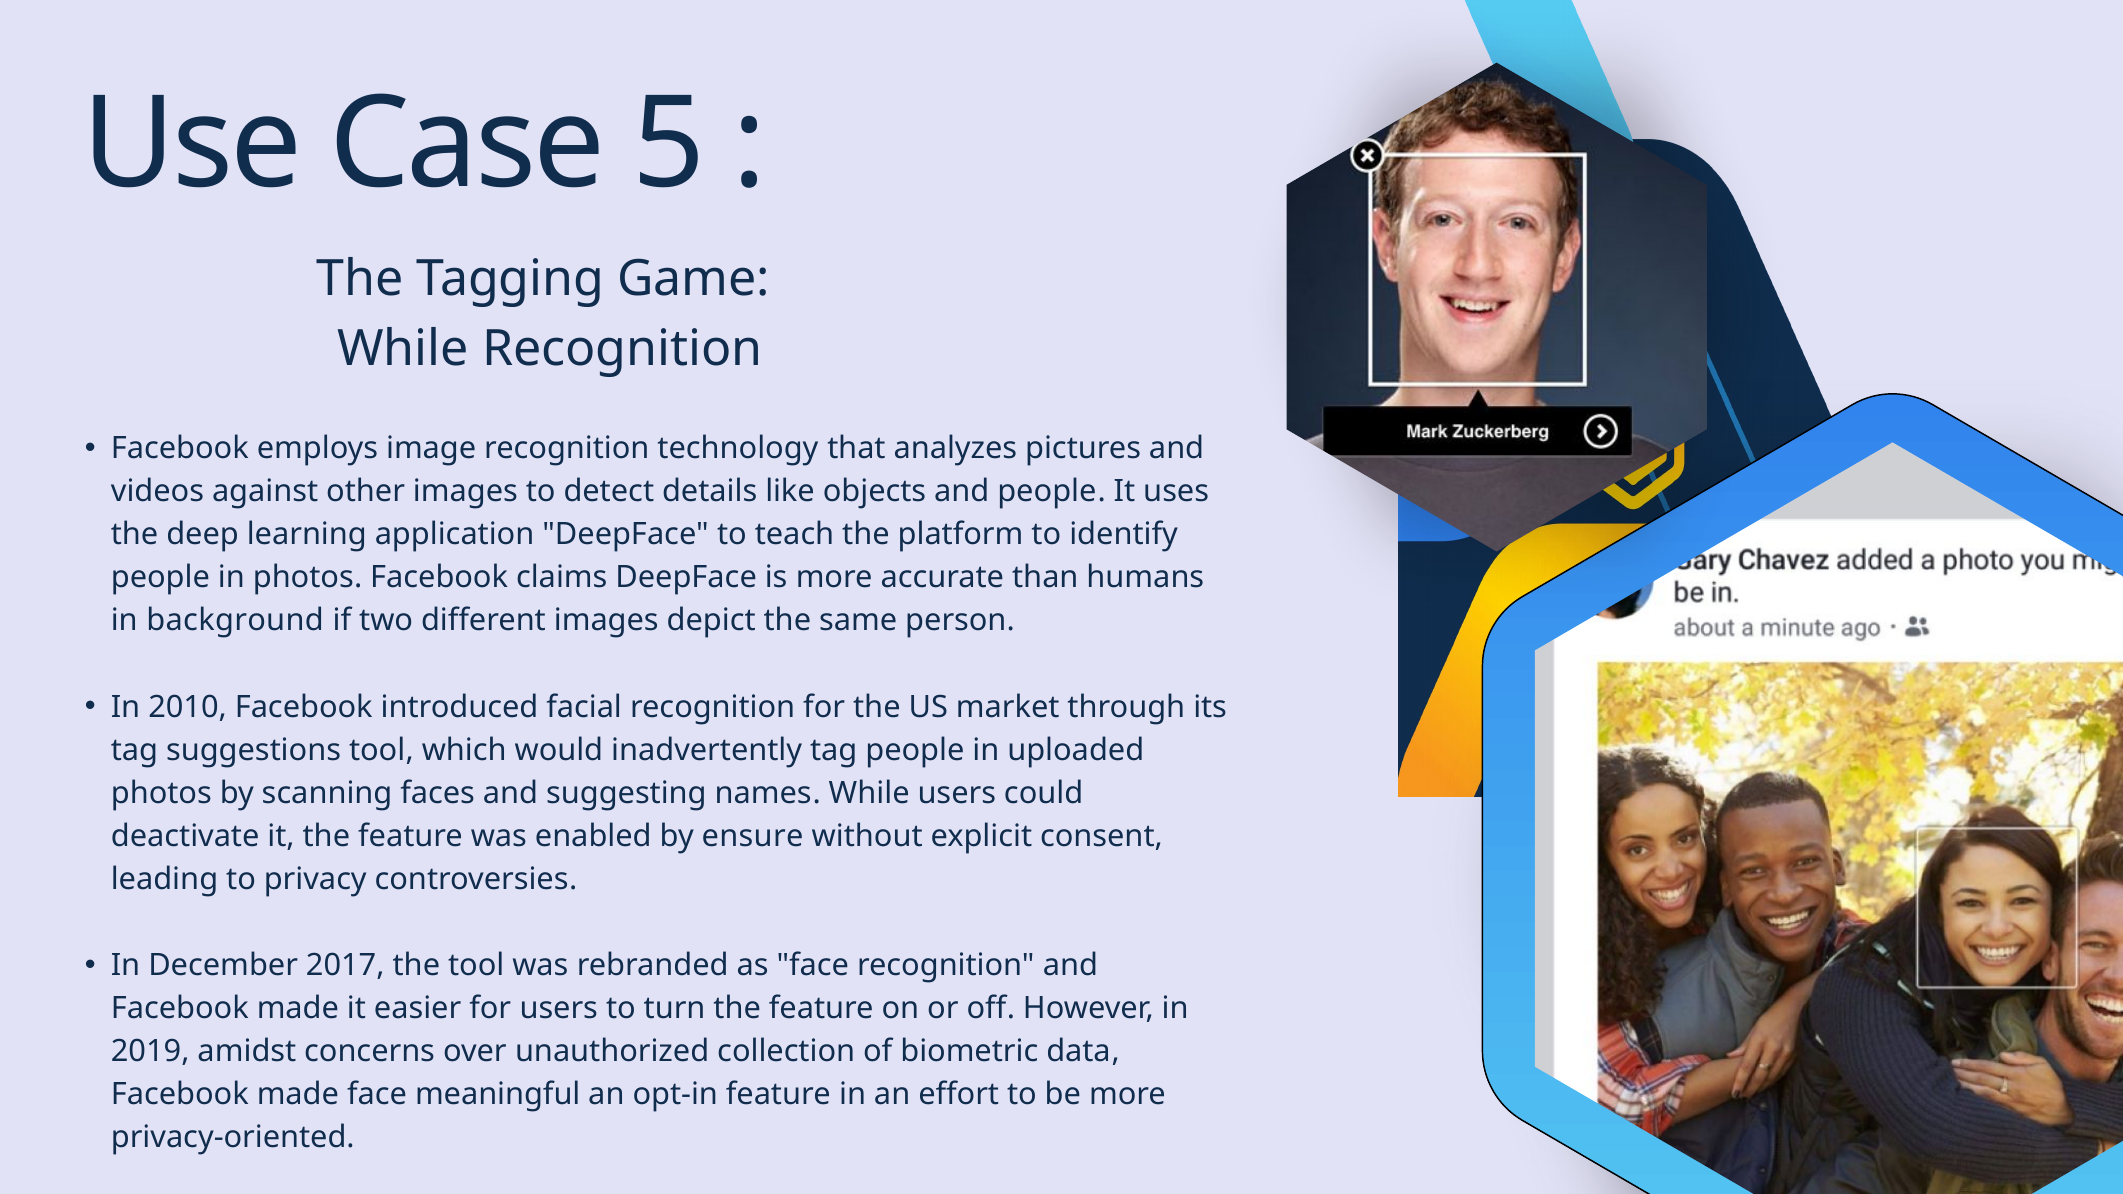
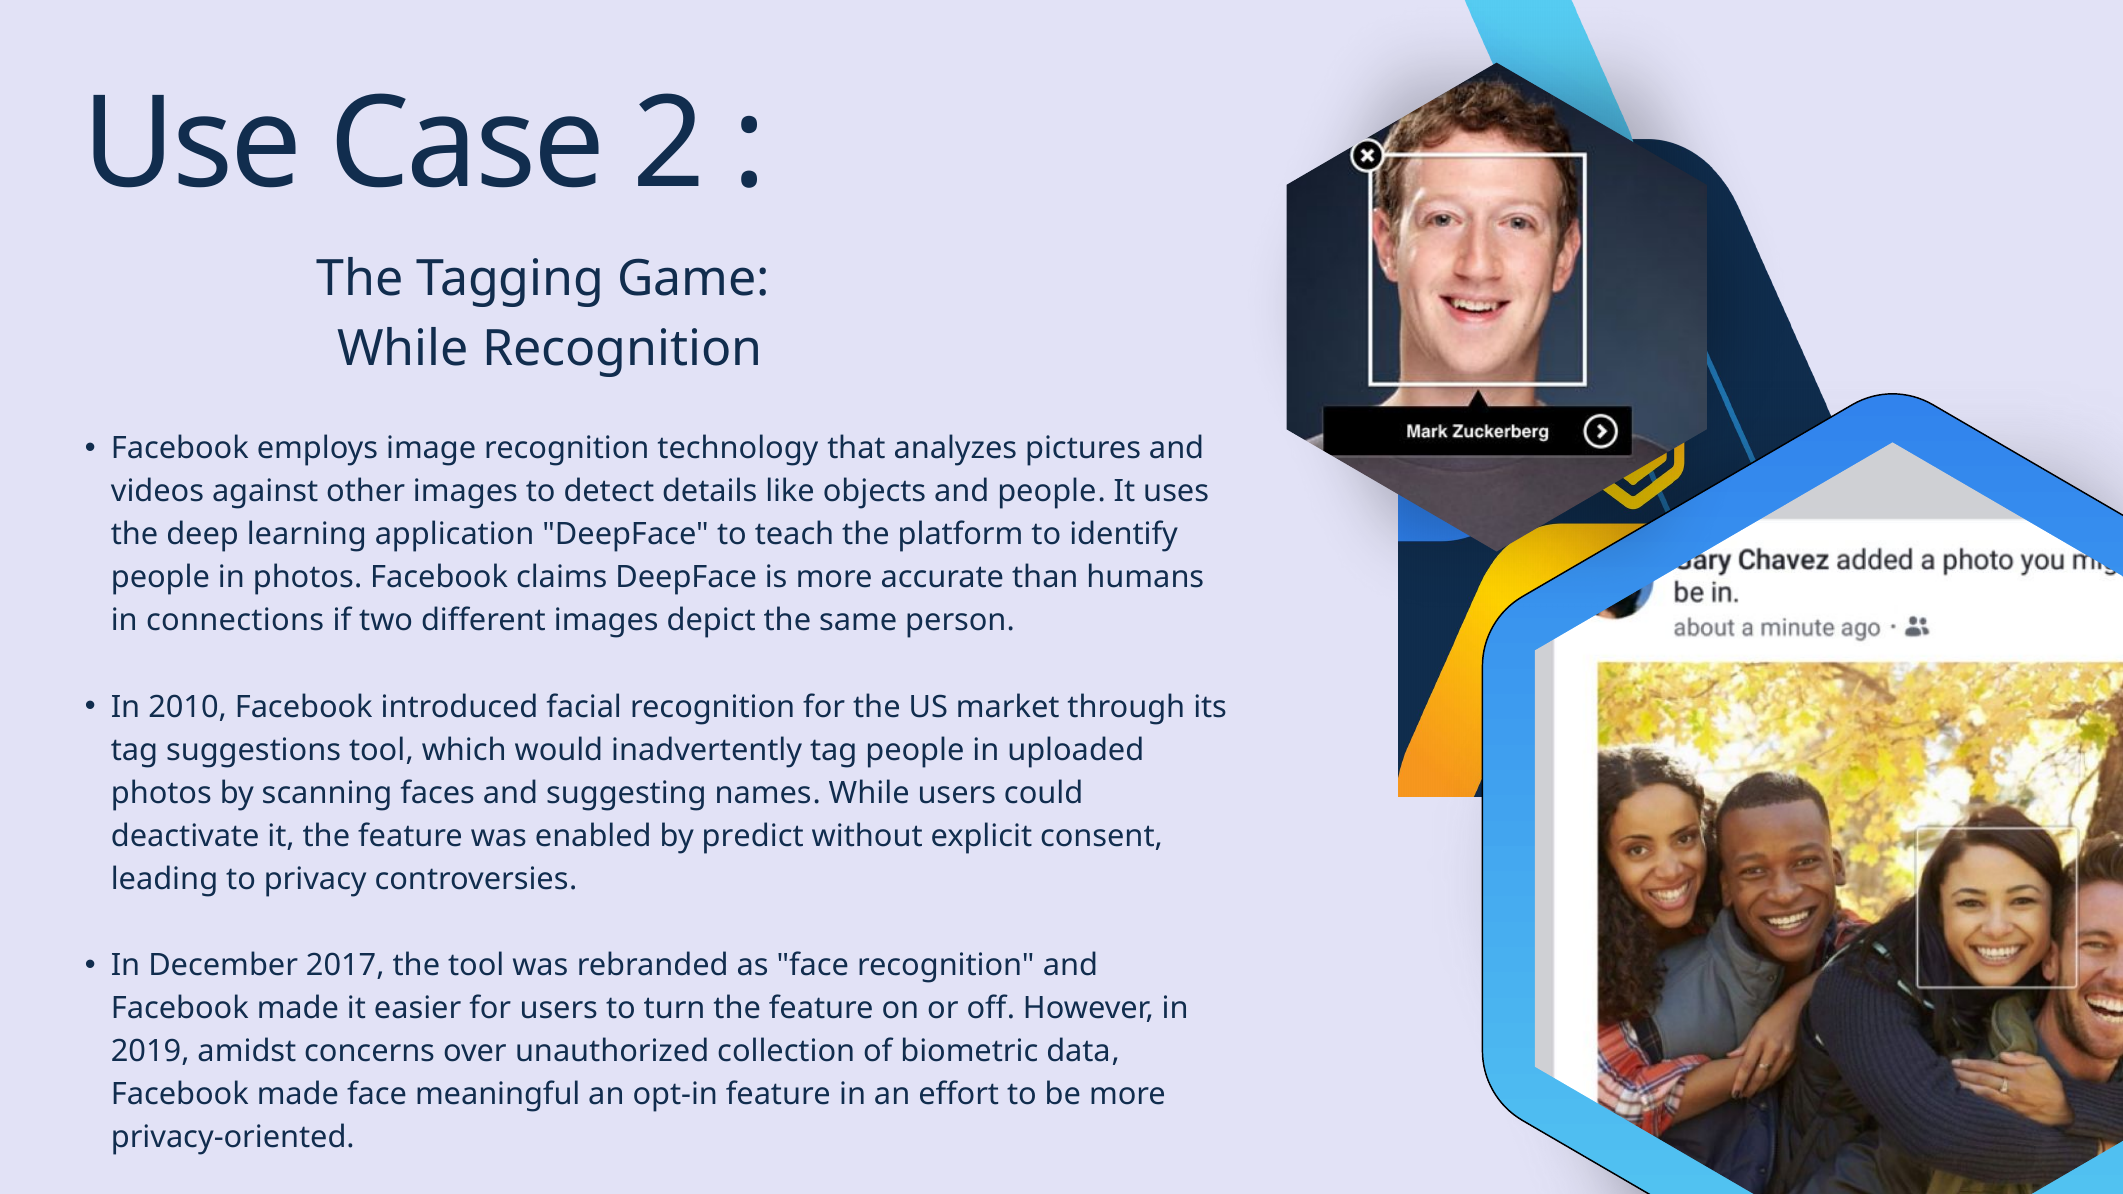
5: 5 -> 2 (669, 144)
background: background -> connections (235, 621)
ensure: ensure -> predict (753, 836)
